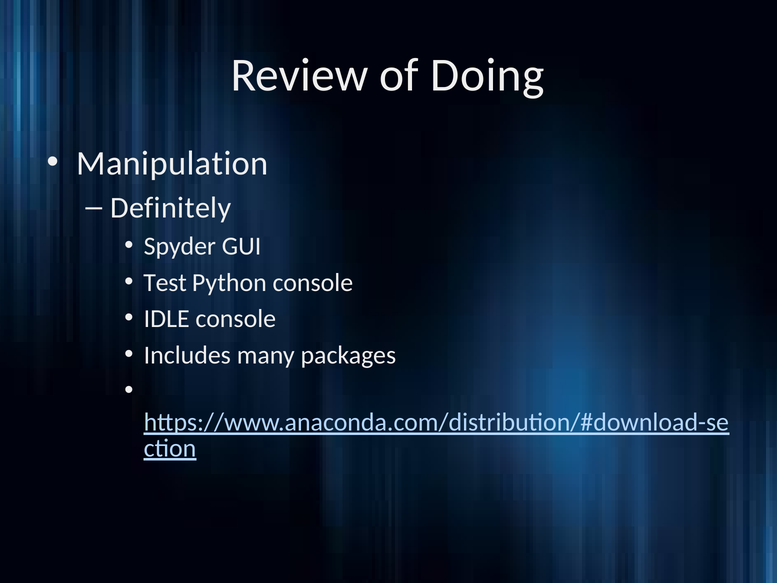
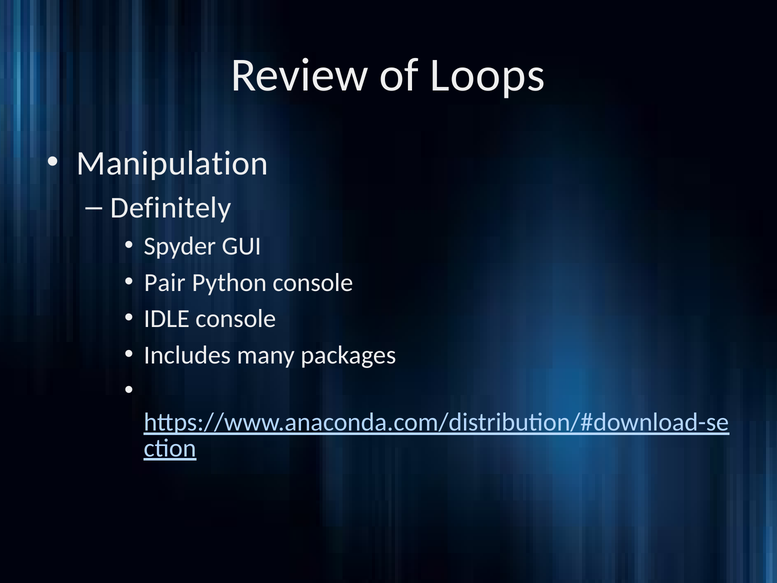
Doing: Doing -> Loops (488, 75)
Test: Test -> Pair (165, 282)
